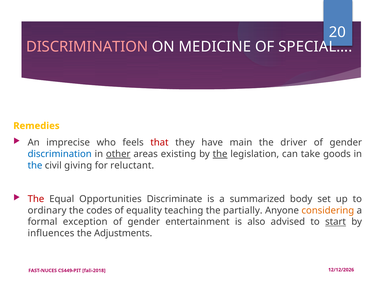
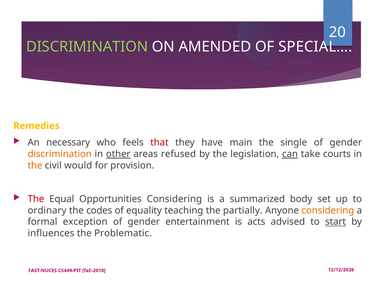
DISCRIMINATION colour: pink -> light green (87, 47)
MEDICINE: MEDICINE -> AMENDED (215, 47)
imprecise: imprecise -> necessary (68, 143)
driver: driver -> single (294, 143)
discrimination colour: blue -> orange (60, 154)
existing: existing -> refused (178, 154)
the underline: present -> none (220, 154)
can underline: none -> present (290, 154)
goods: goods -> courts (337, 154)
the colour: blue -> orange (35, 166)
giving: giving -> would (78, 166)
reluctant: reluctant -> provision (132, 166)
Opportunities Discriminate: Discriminate -> Considering (174, 199)
also: also -> acts (256, 222)
Adjustments: Adjustments -> Problematic (123, 234)
